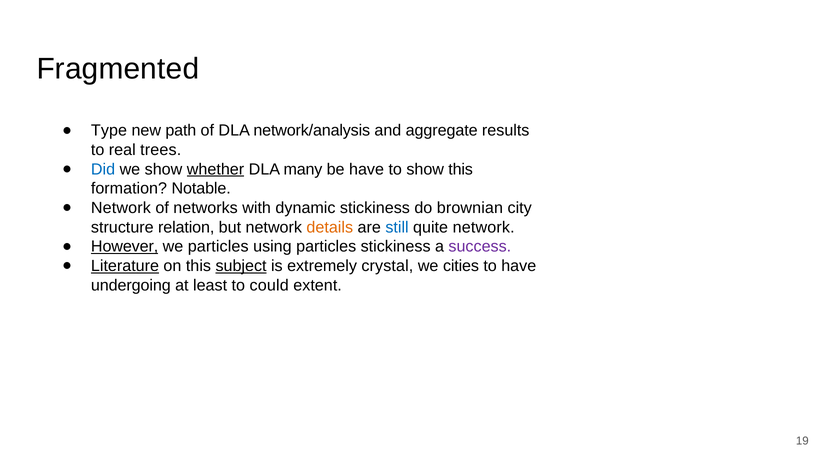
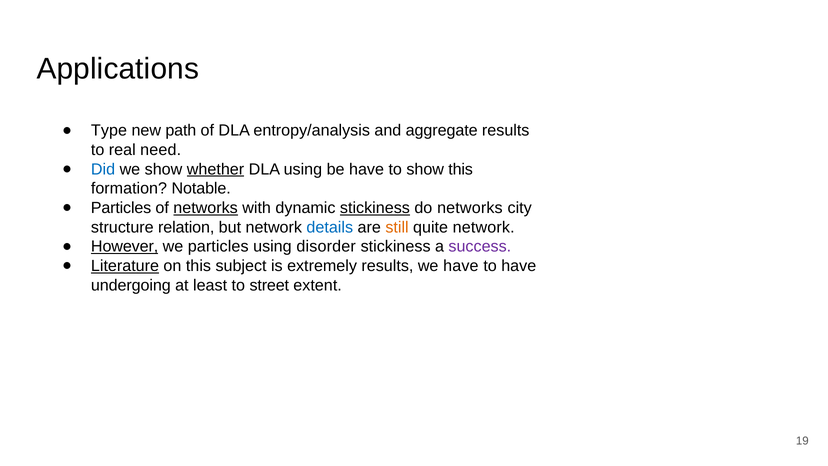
Fragmented: Fragmented -> Applications (118, 69)
network/analysis: network/analysis -> entropy/analysis (312, 131)
trees: trees -> need (161, 150)
DLA many: many -> using (303, 169)
Network: Network -> Particles (121, 208)
networks underline: none -> present (206, 208)
stickiness underline: none -> present (375, 208)
do brownian: brownian -> networks (470, 208)
details colour: orange -> blue (330, 227)
still colour: blue -> orange (397, 227)
using particles: particles -> disorder (326, 247)
subject underline: present -> none (241, 266)
extremely crystal: crystal -> results (387, 266)
we cities: cities -> have (461, 266)
could: could -> street (269, 285)
